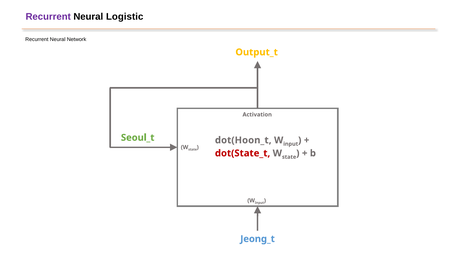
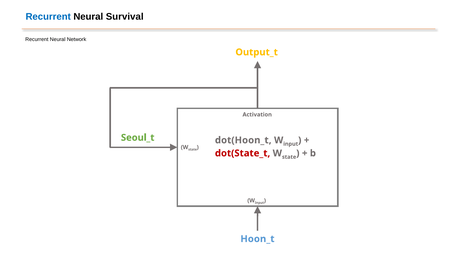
Recurrent colour: purple -> blue (48, 17)
Logistic: Logistic -> Survival (125, 17)
Jeong_t: Jeong_t -> Hoon_t (257, 239)
